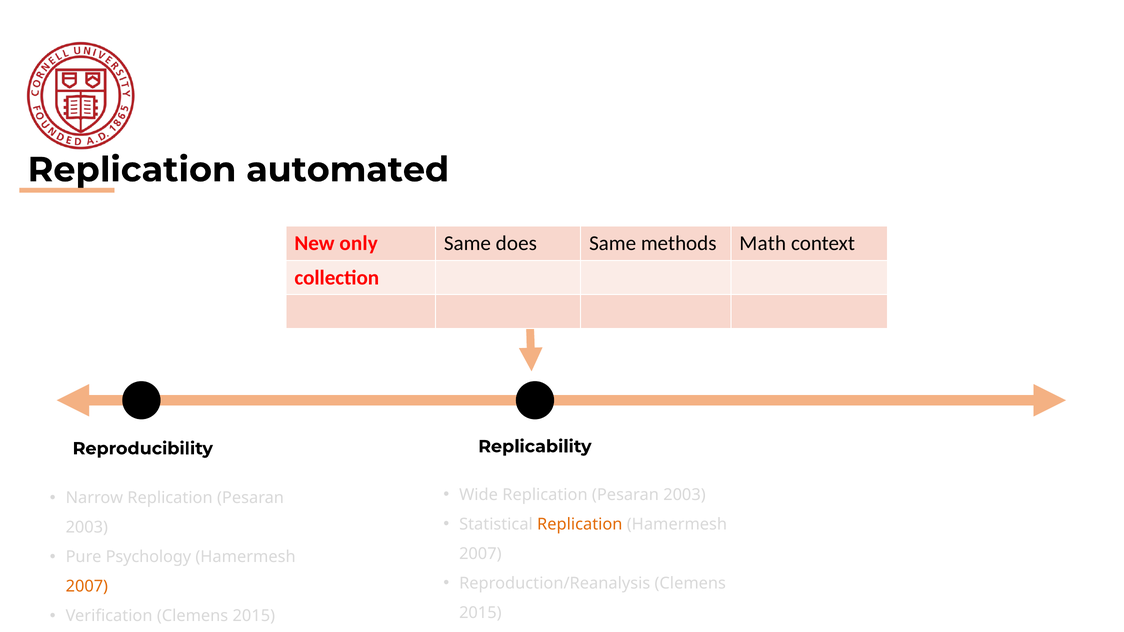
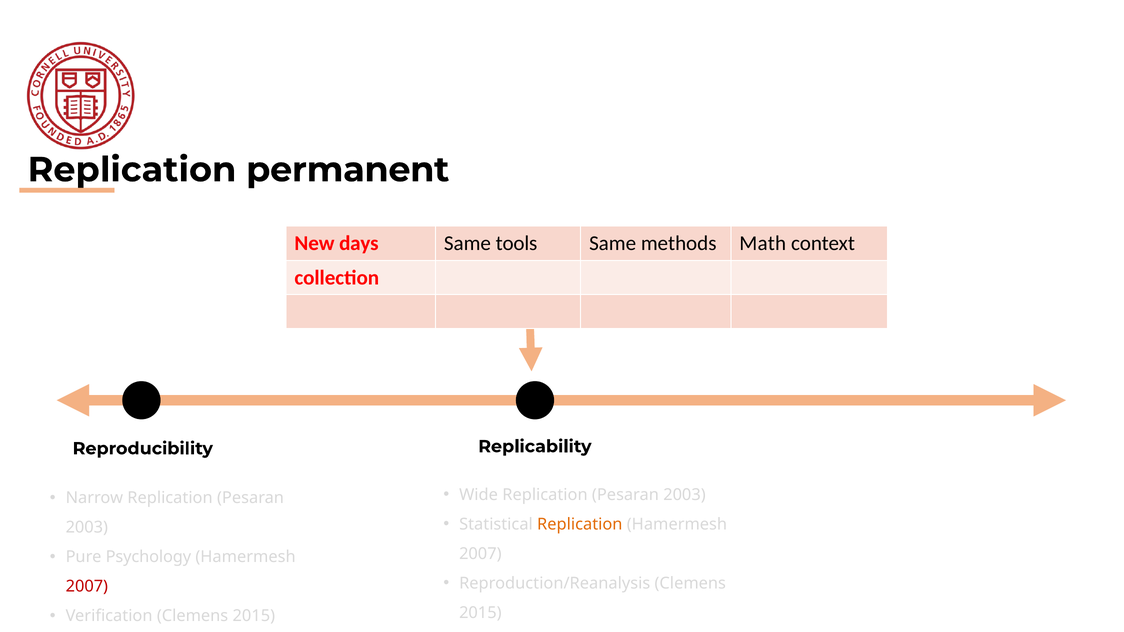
automated: automated -> permanent (348, 170)
only: only -> days (359, 244)
does: does -> tools (516, 244)
2007 colour: orange -> red (87, 587)
